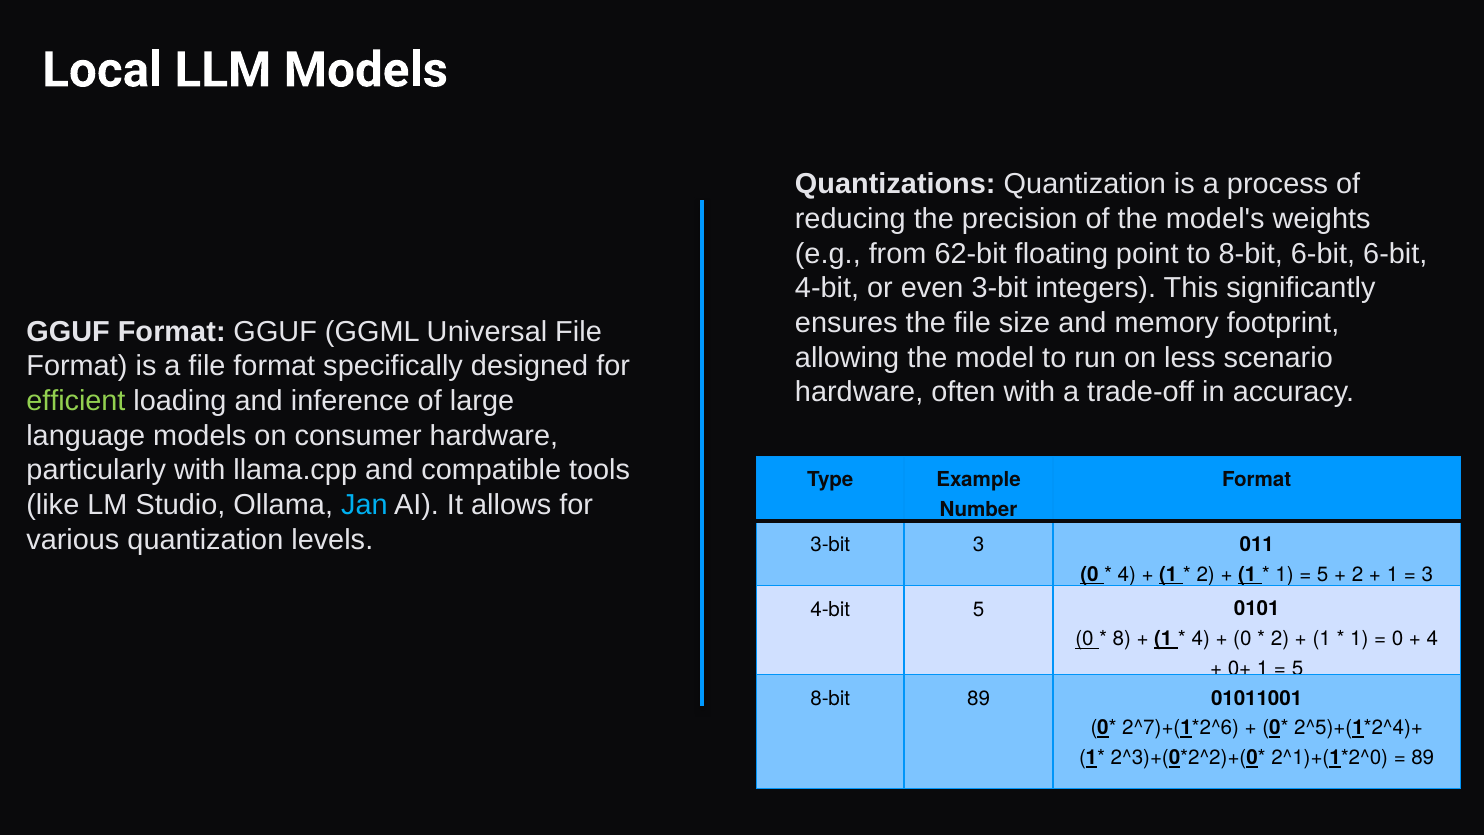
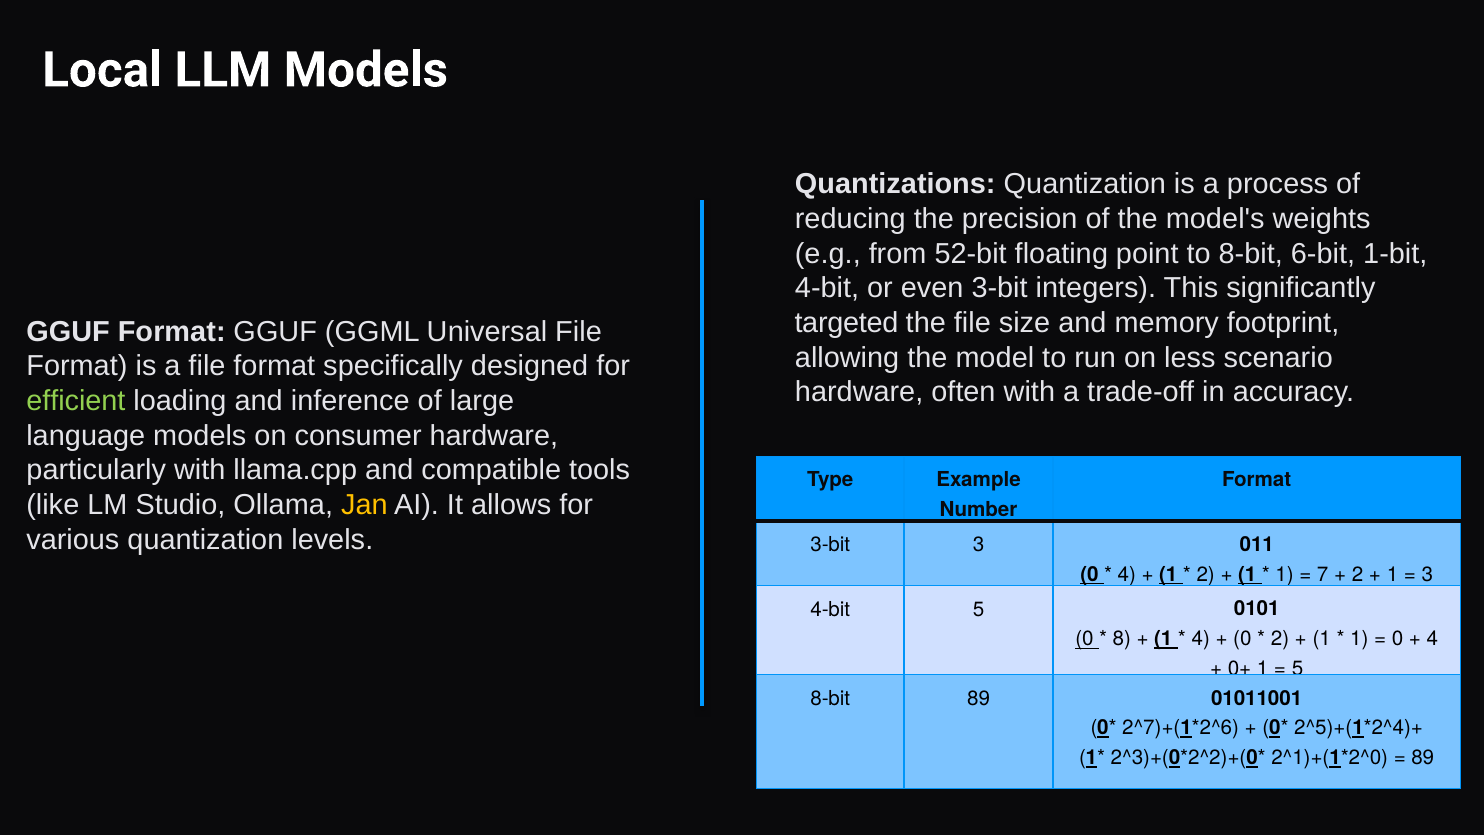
62-bit: 62-bit -> 52-bit (971, 254)
6-bit 6-bit: 6-bit -> 1-bit (1395, 254)
ensures: ensures -> targeted (846, 323)
Jan colour: light blue -> yellow (364, 505)
5: 5 -> 7 (1323, 574)
